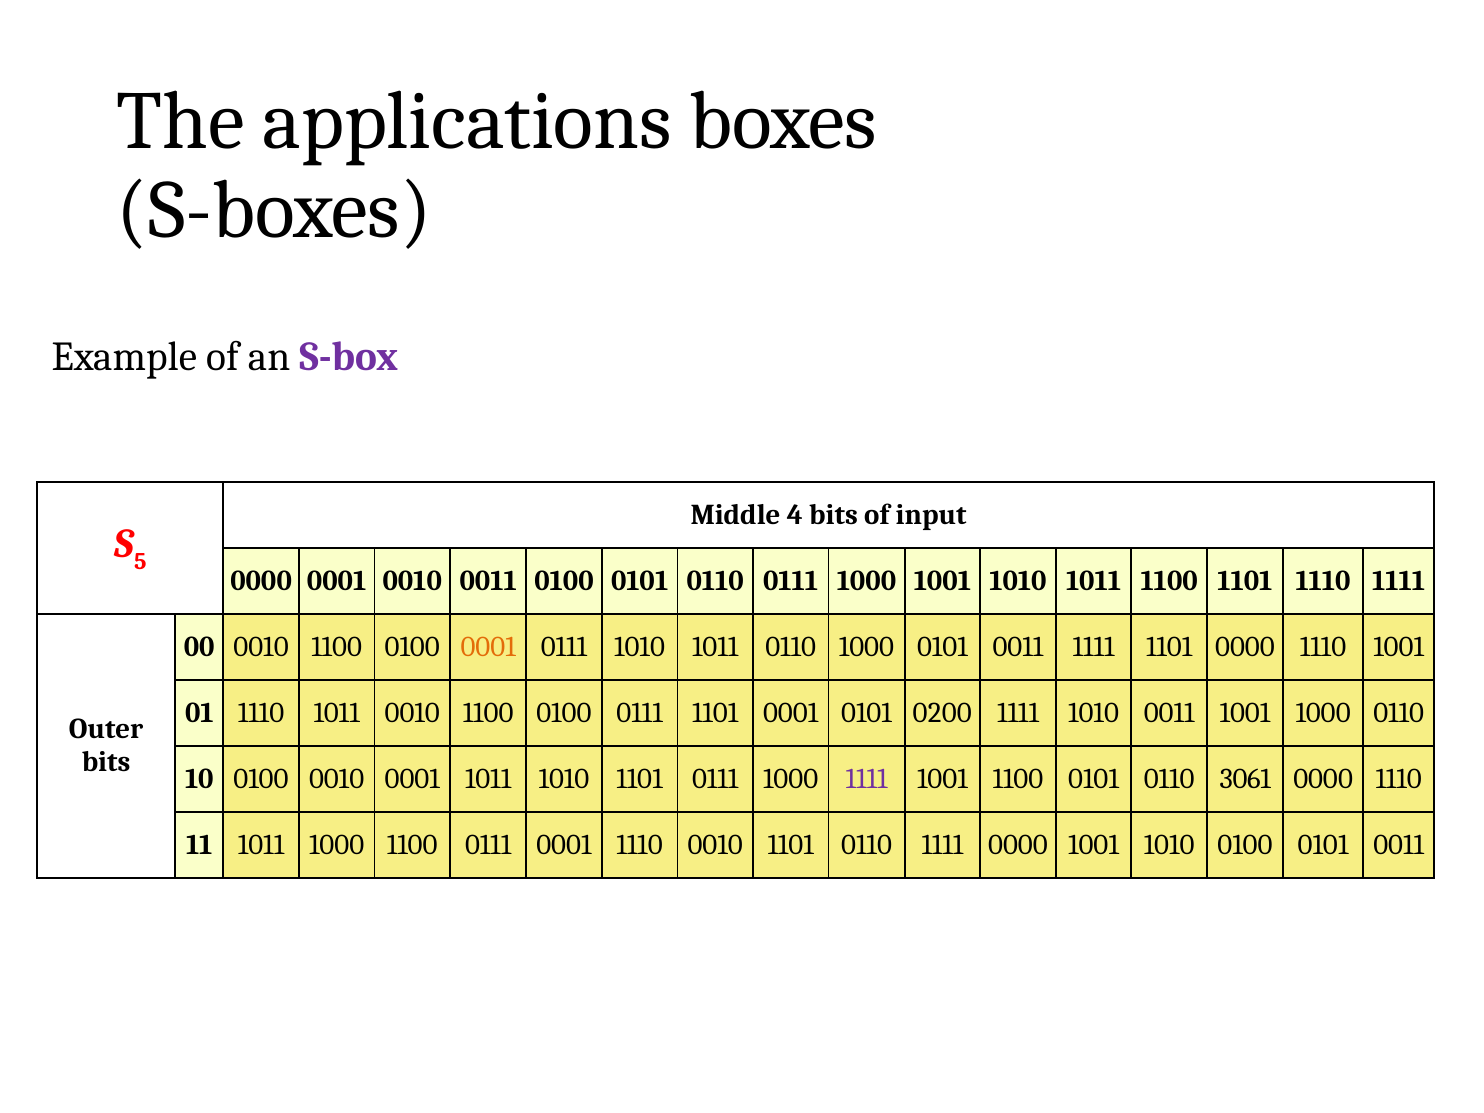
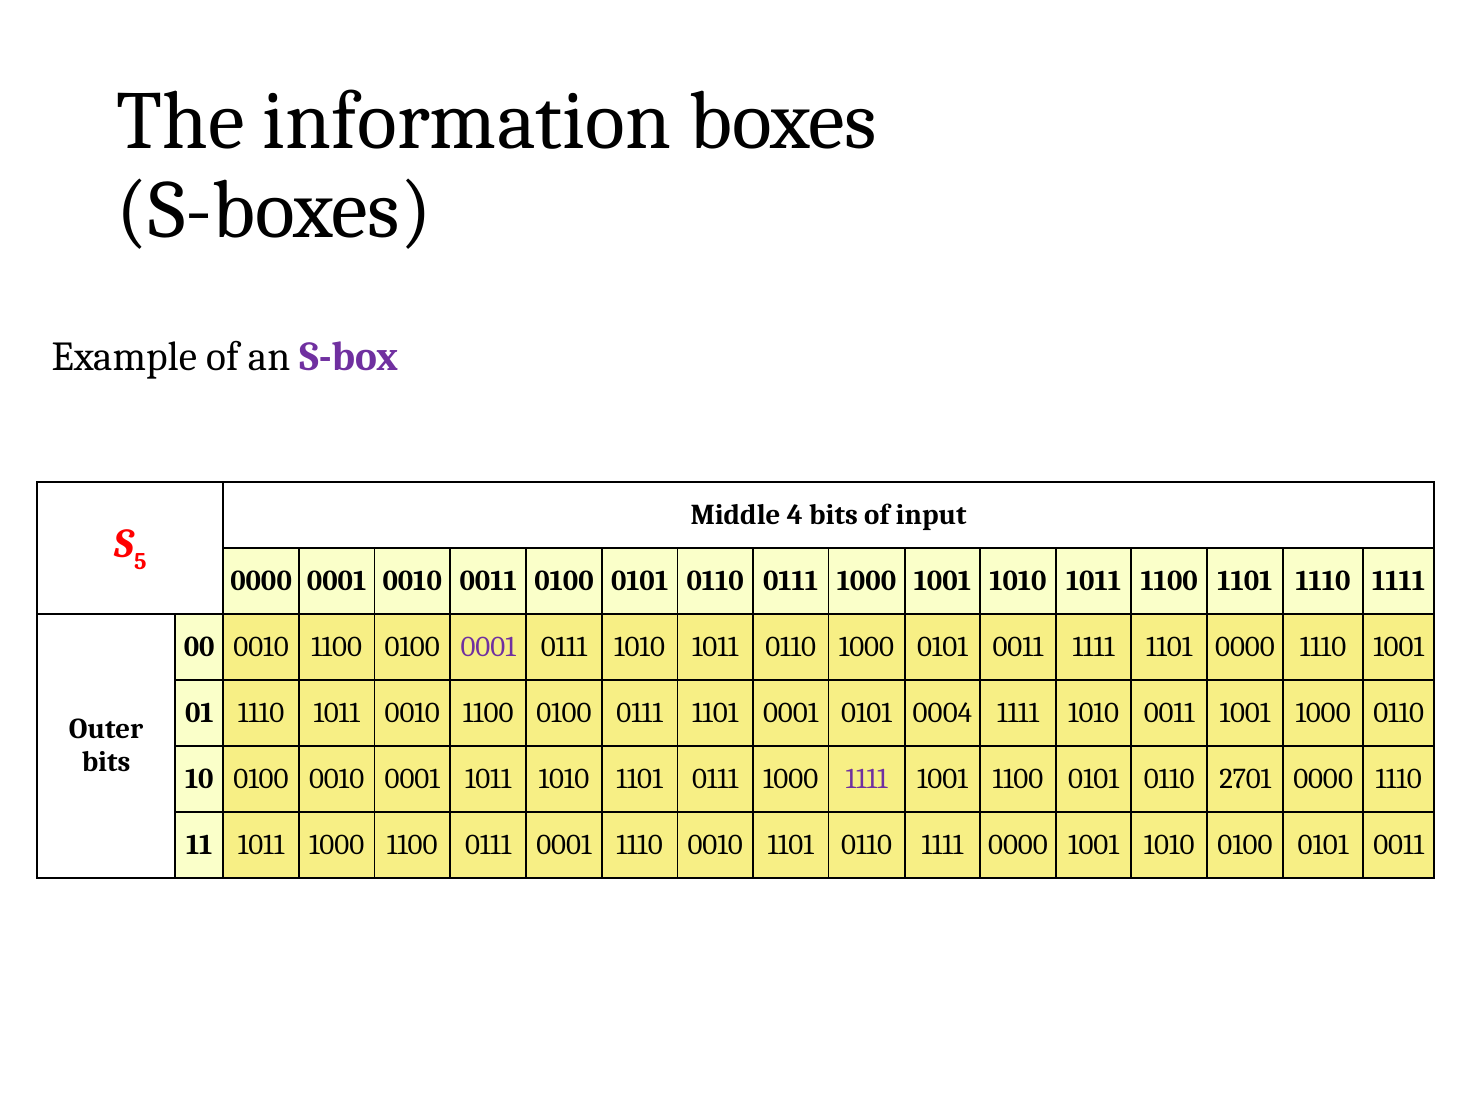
applications: applications -> information (467, 122)
0001 colour: orange -> purple (488, 647)
0200: 0200 -> 0004 (942, 713)
3061: 3061 -> 2701 (1245, 779)
